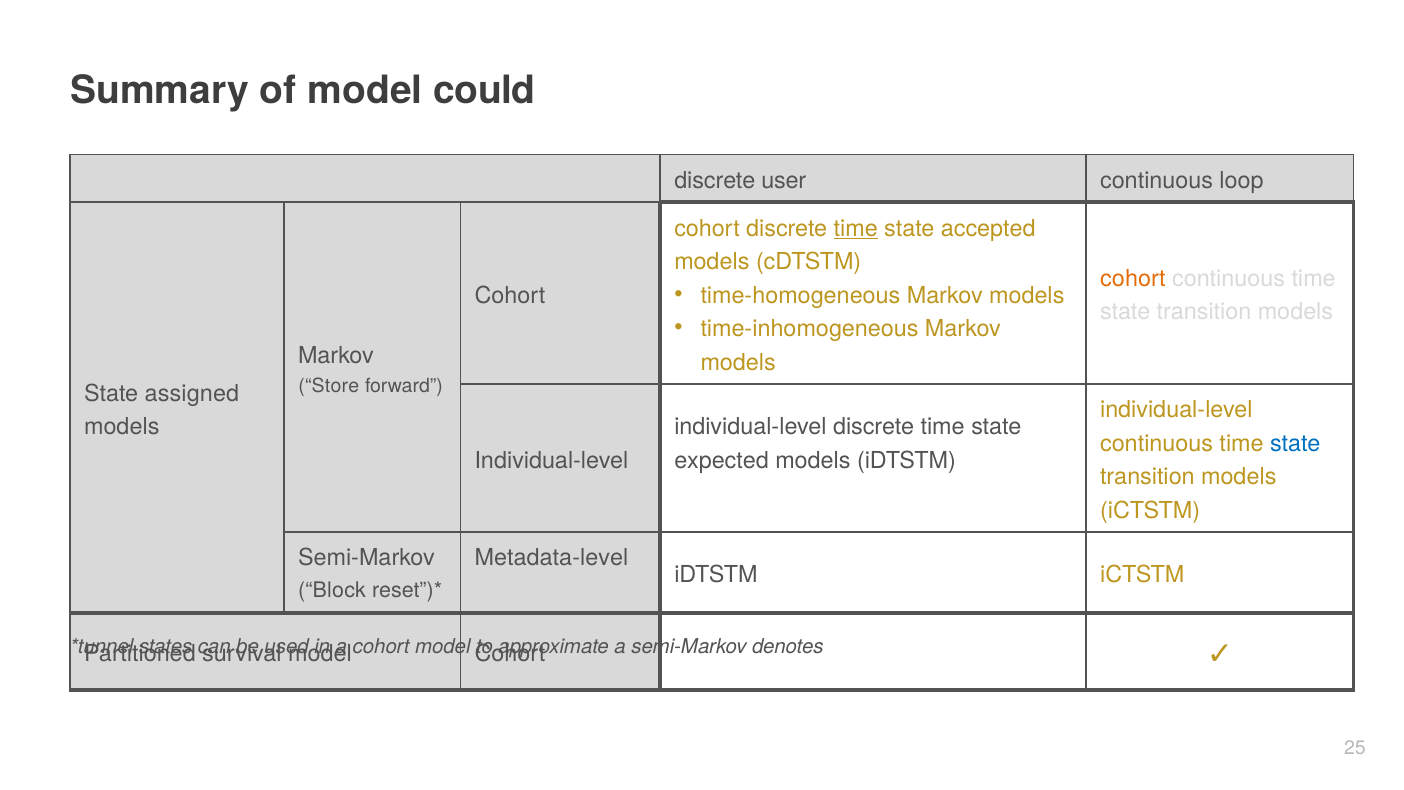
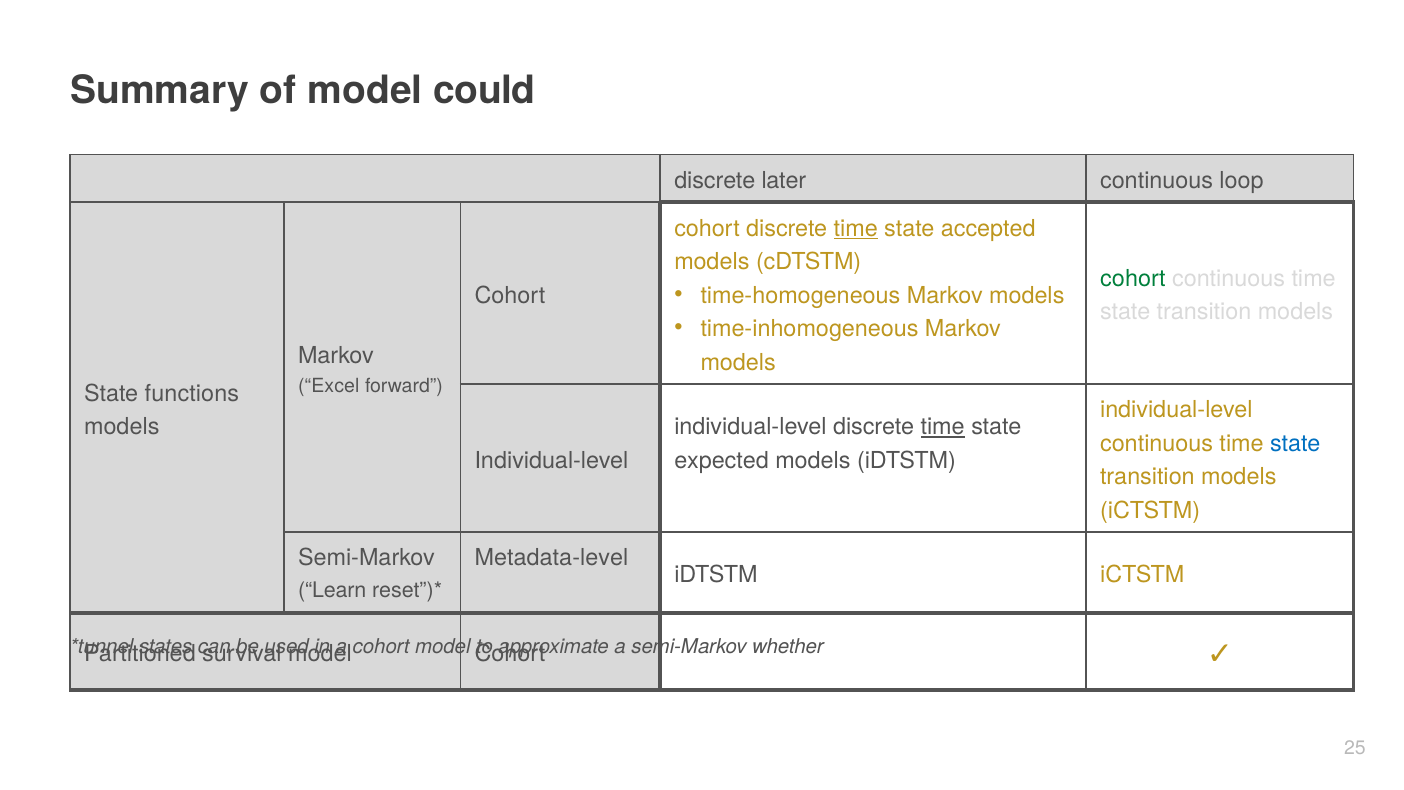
user: user -> later (784, 181)
cohort colour: orange -> green (1133, 279)
Store: Store -> Excel (329, 386)
assigned: assigned -> functions (192, 393)
time underline: none -> present (943, 427)
Block: Block -> Learn (332, 590)
denotes: denotes -> whether (788, 647)
